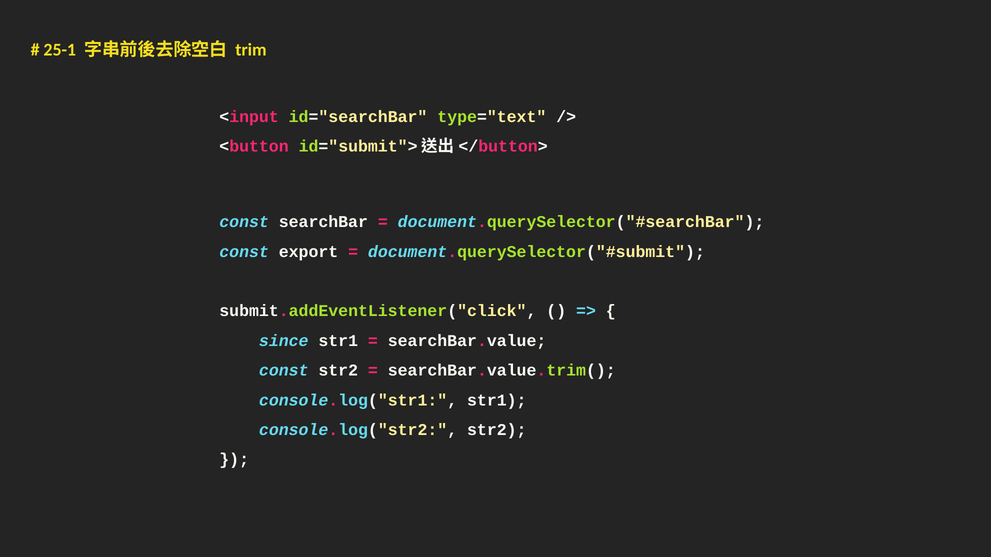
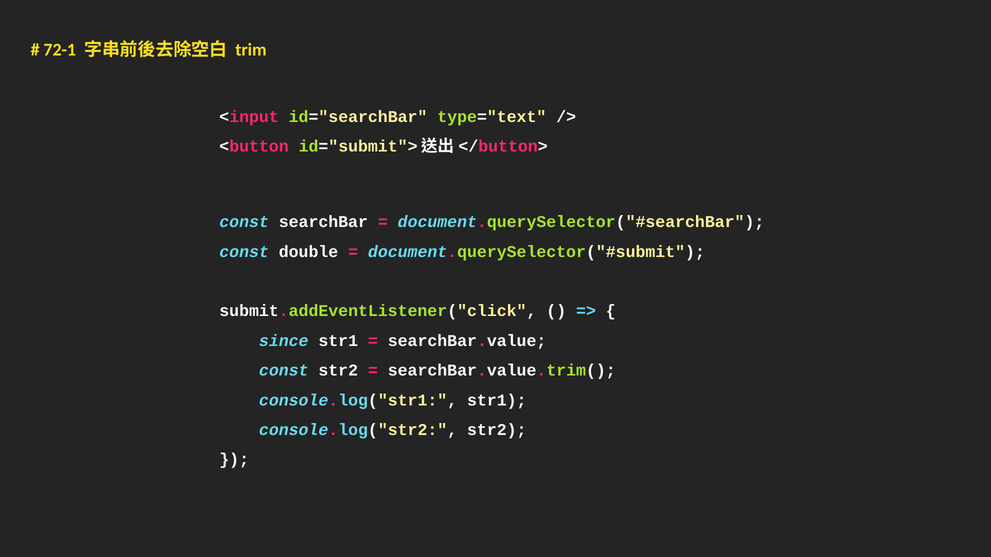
25-1: 25-1 -> 72-1 (60, 50)
export: export -> double (309, 252)
